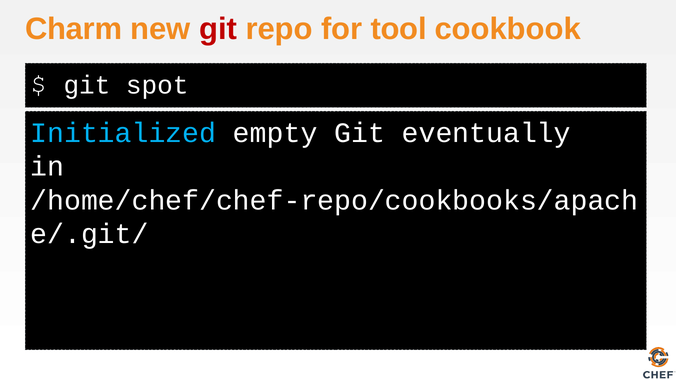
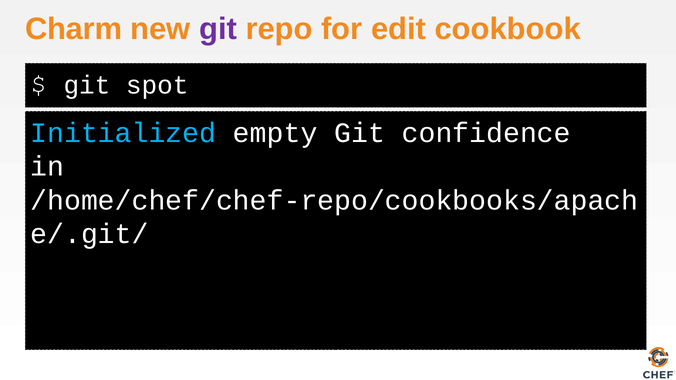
git colour: red -> purple (218, 29)
tool: tool -> edit (399, 29)
eventually: eventually -> confidence (486, 133)
